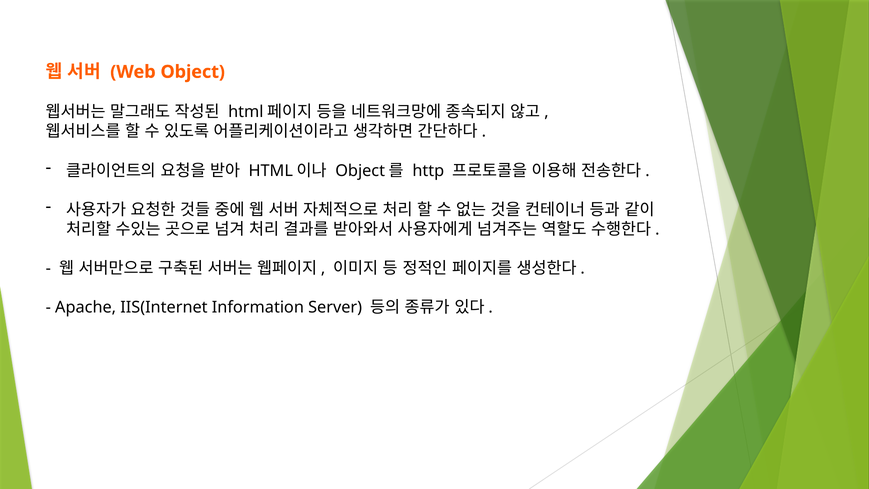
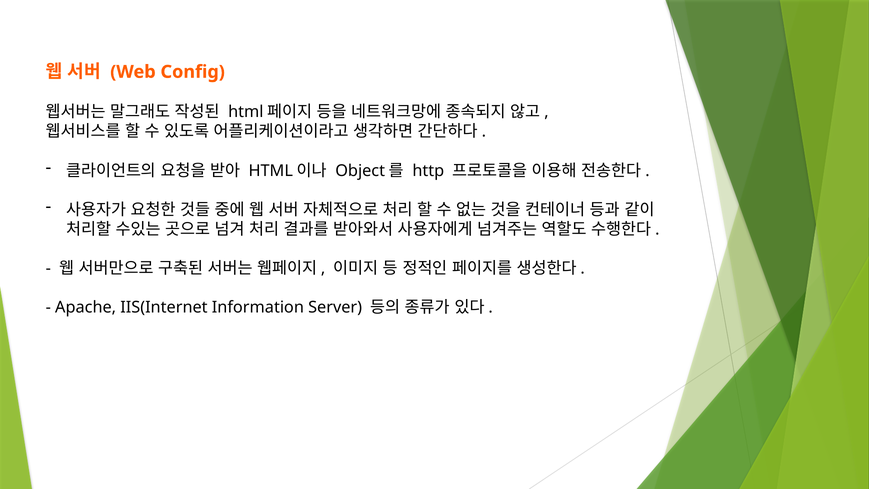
Object: Object -> Config (193, 72)
